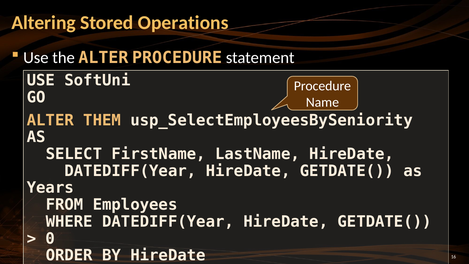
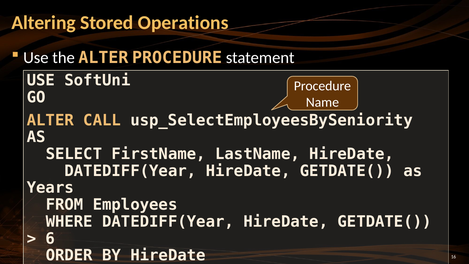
THEM: THEM -> CALL (102, 120)
0: 0 -> 6 (50, 238)
